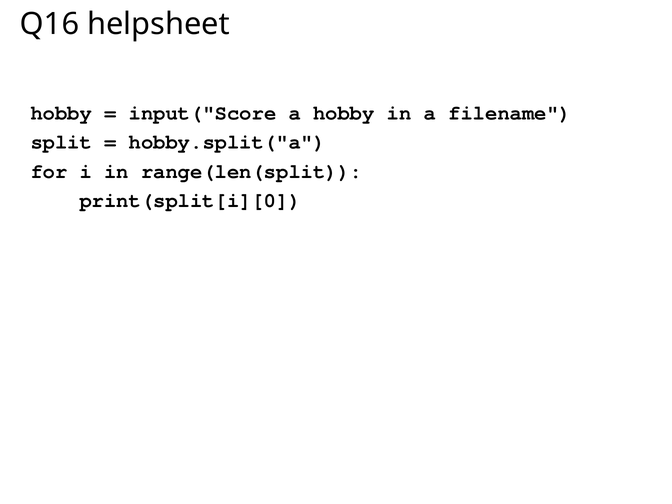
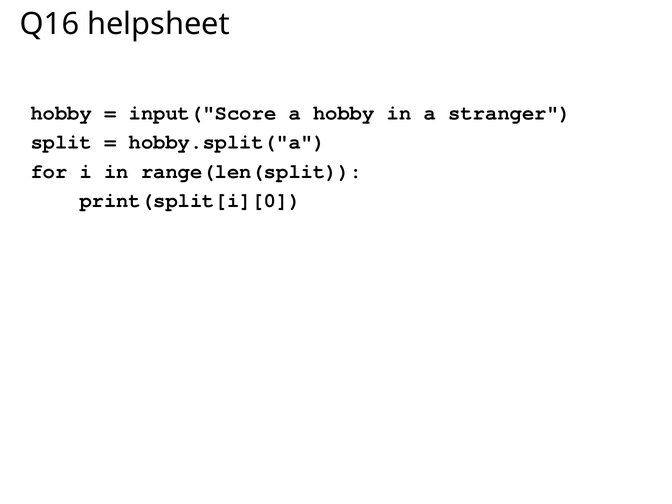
filename: filename -> stranger (510, 113)
